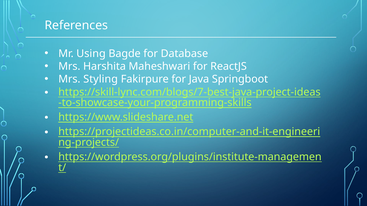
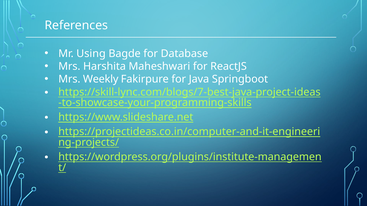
Styling: Styling -> Weekly (101, 79)
